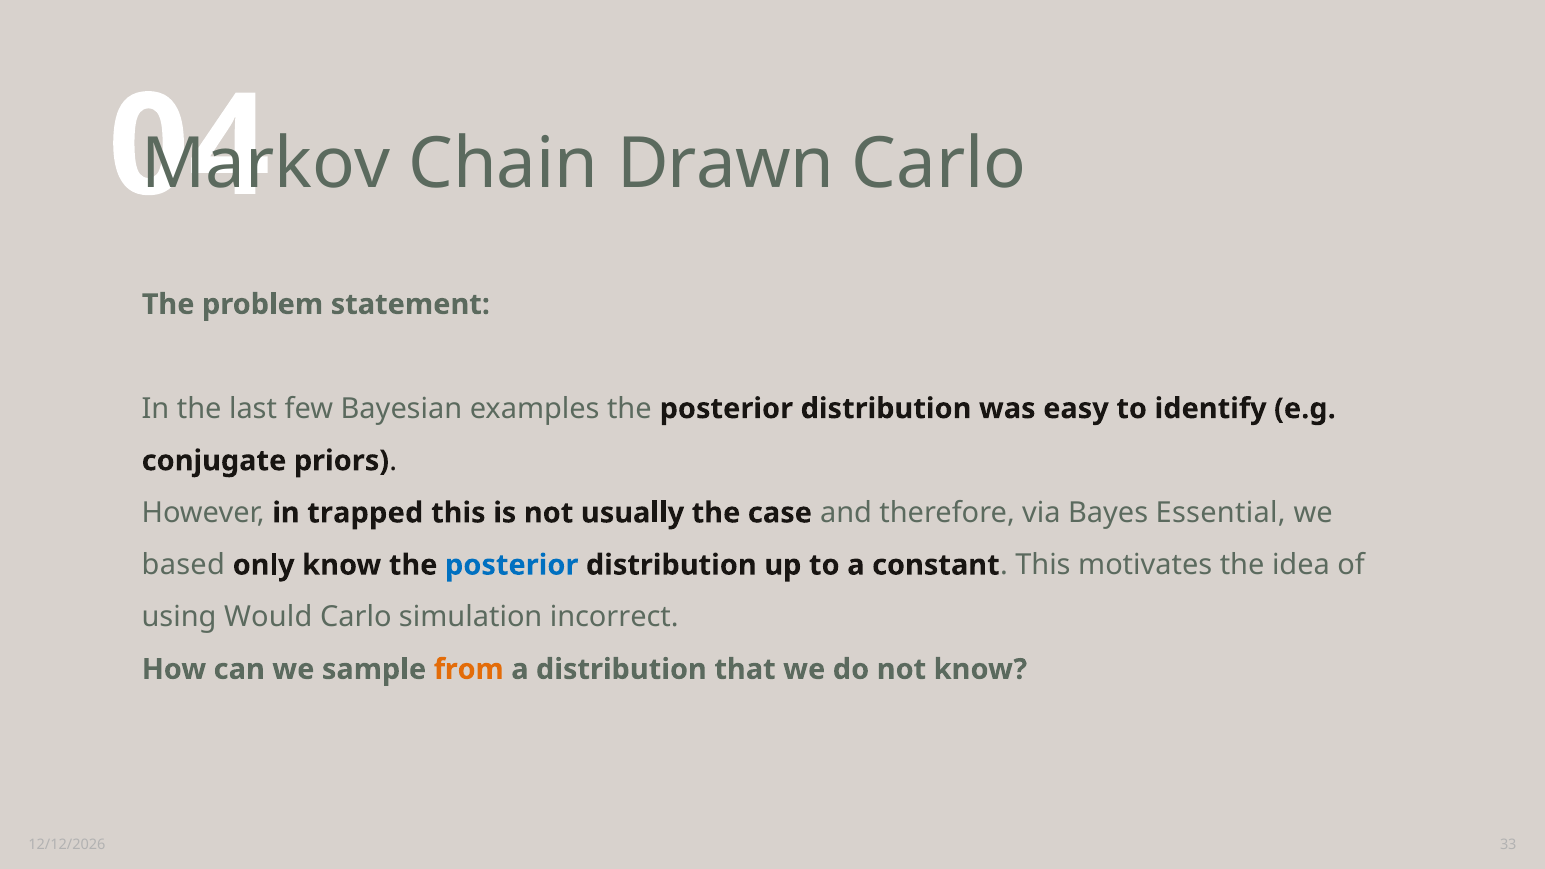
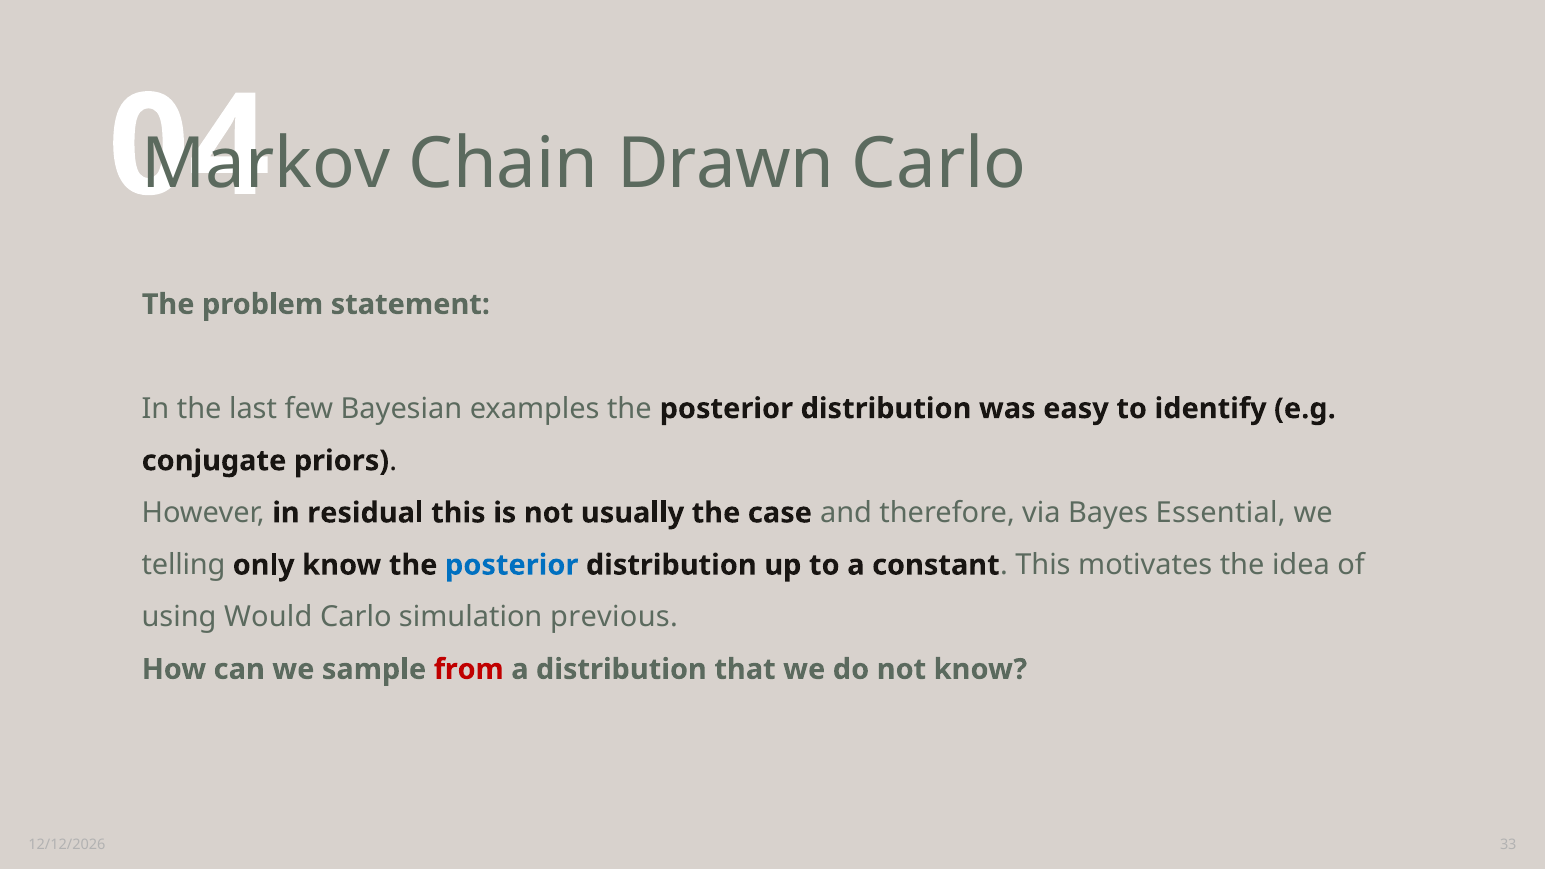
trapped: trapped -> residual (365, 513)
based: based -> telling (184, 565)
incorrect: incorrect -> previous (614, 617)
from colour: orange -> red (469, 669)
